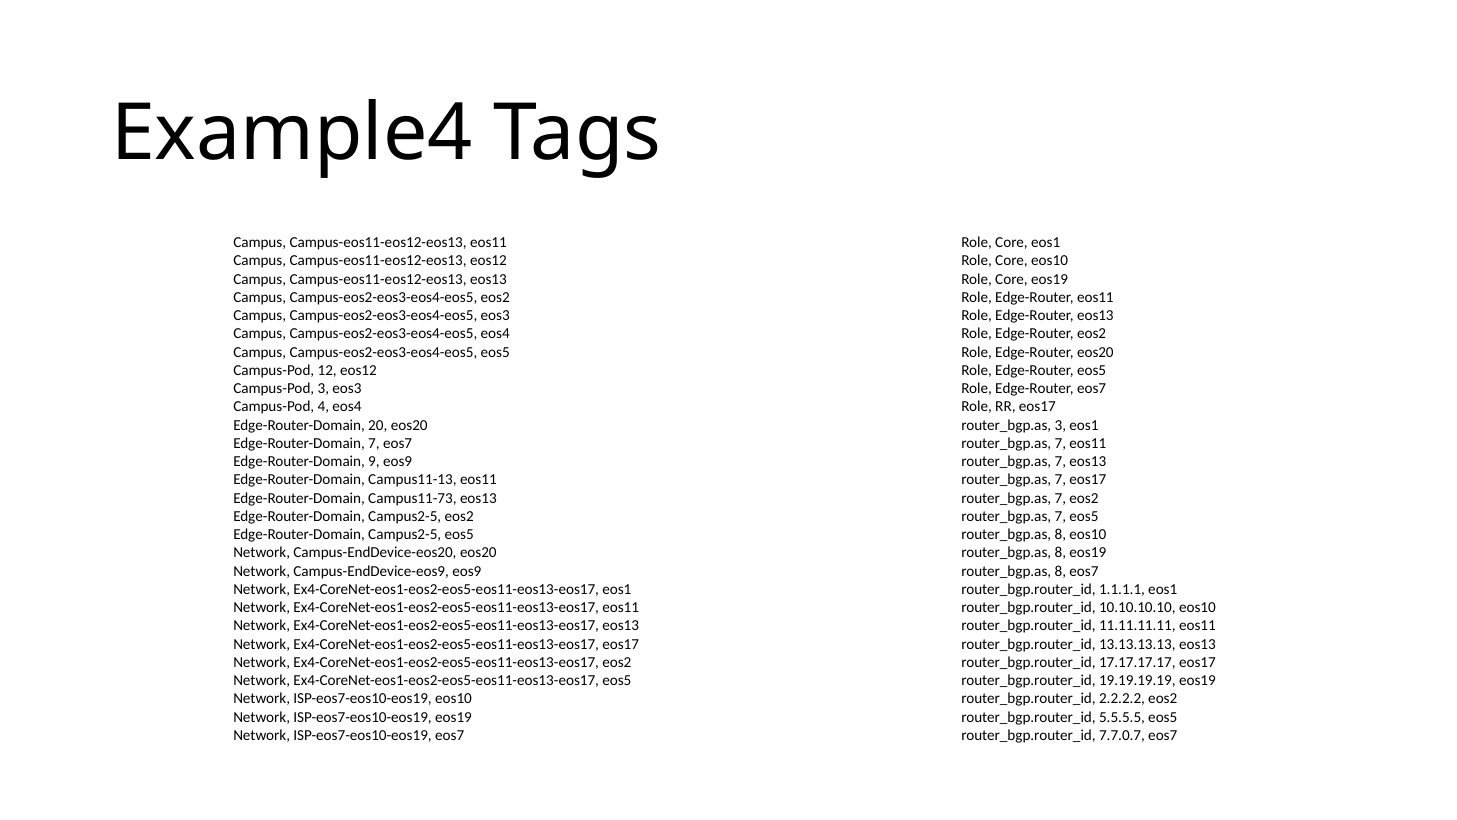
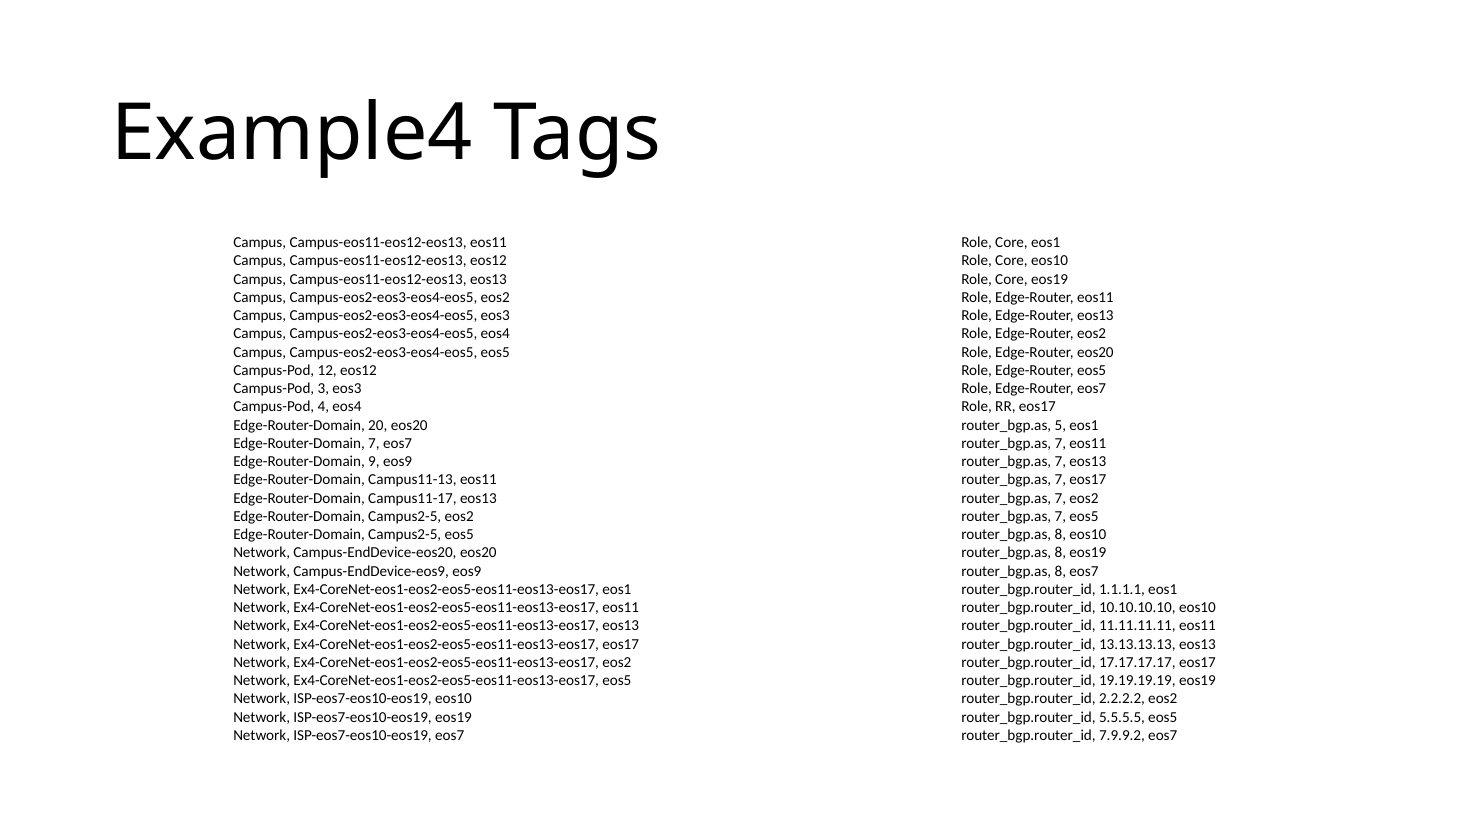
router_bgp.as 3: 3 -> 5 (1060, 425)
Campus11-73: Campus11-73 -> Campus11-17 (412, 498)
7.7.0.7: 7.7.0.7 -> 7.9.9.2 (1122, 735)
